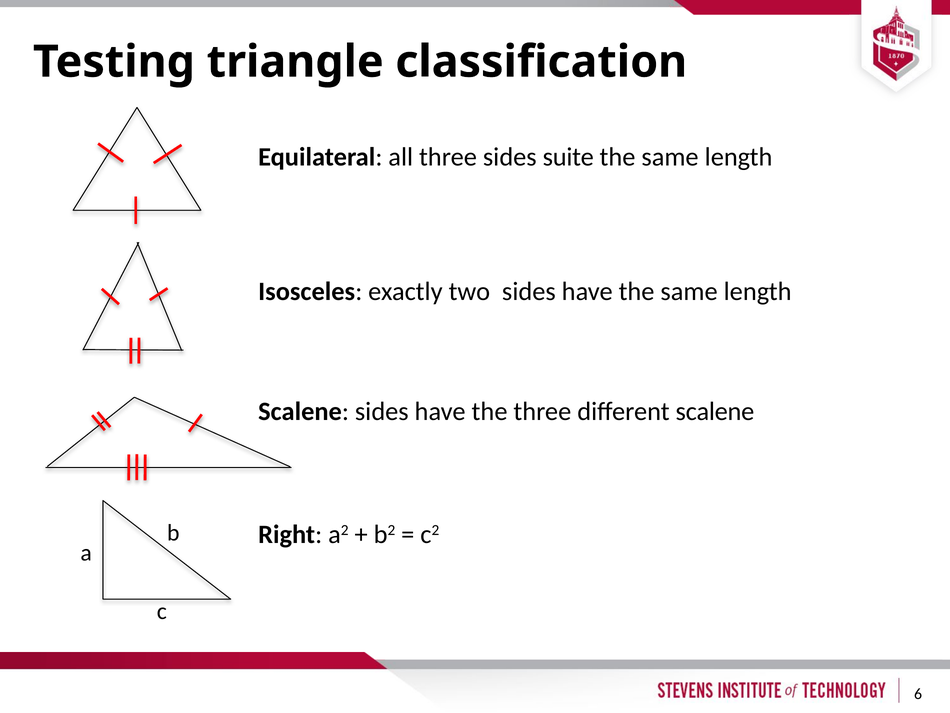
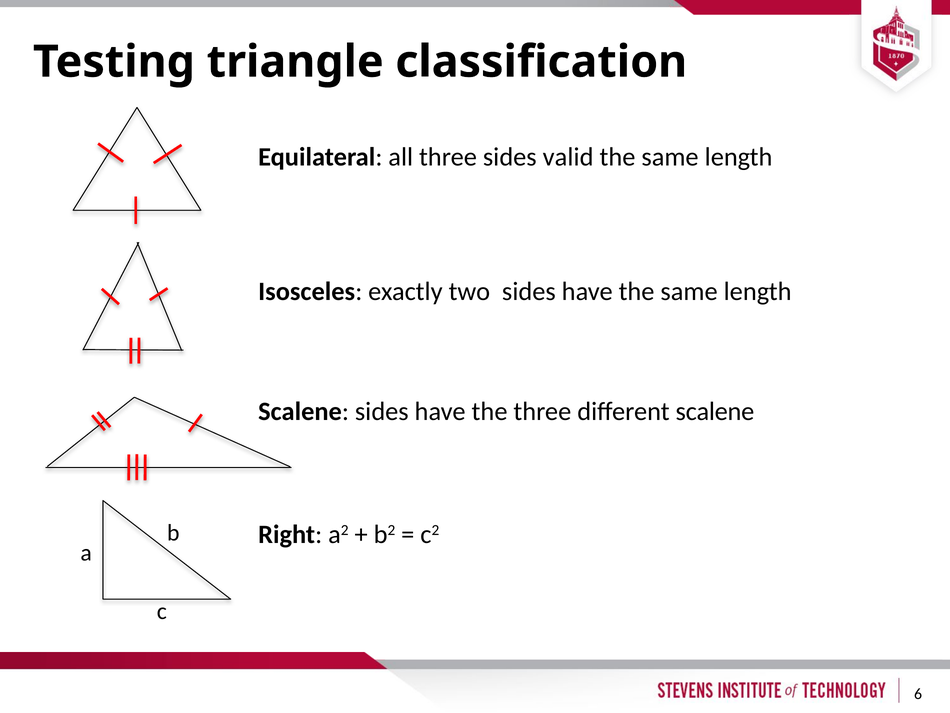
suite: suite -> valid (568, 157)
